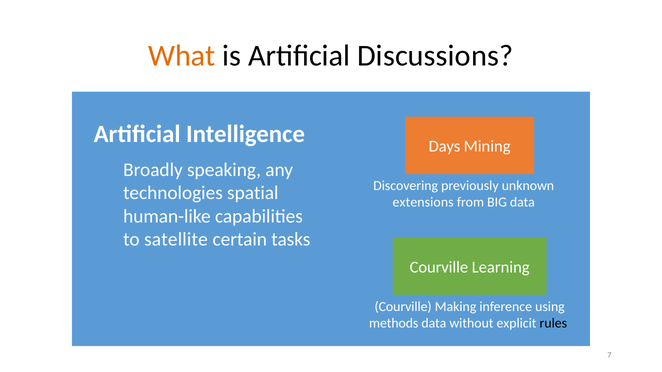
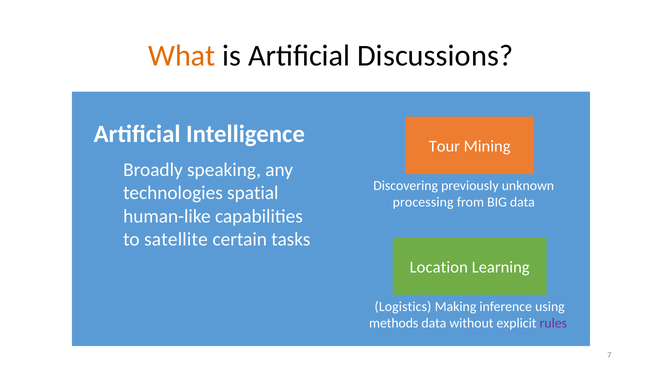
Days: Days -> Tour (444, 147)
extensions: extensions -> processing (423, 202)
Courville: Courville -> Location (439, 268)
Courville: Courville -> Logistics (403, 307)
rules colour: black -> purple (553, 323)
